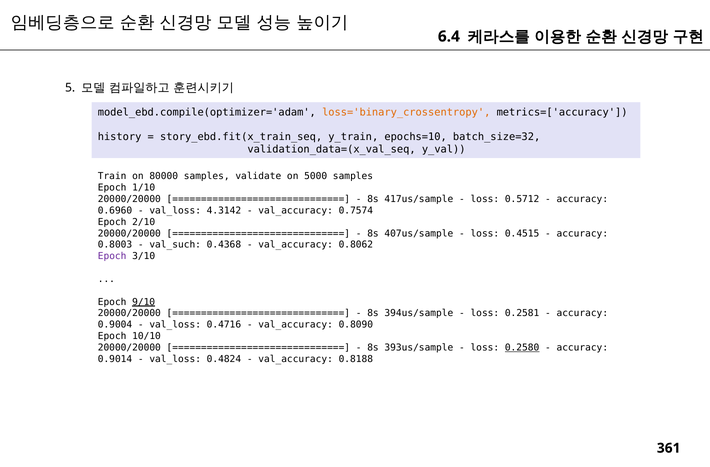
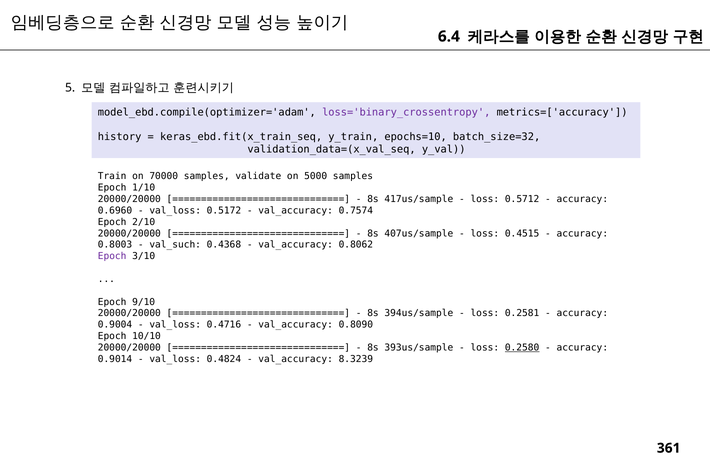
loss='binary_crossentropy colour: orange -> purple (406, 112)
story_ebd.fit(x_train_seq: story_ebd.fit(x_train_seq -> keras_ebd.fit(x_train_seq (241, 137)
80000: 80000 -> 70000 (164, 176)
4.3142: 4.3142 -> 0.5172 (224, 210)
9/10 underline: present -> none (144, 301)
0.8188: 0.8188 -> 8.3239 (356, 359)
